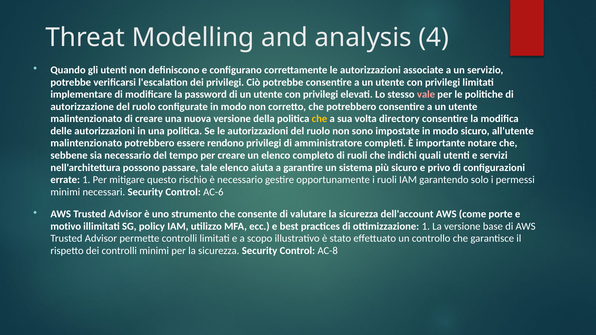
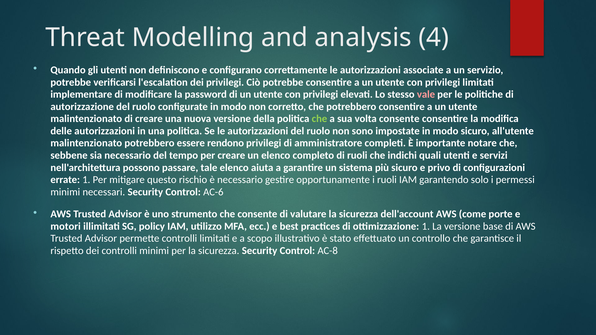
che colour: yellow -> light green (319, 119)
volta directory: directory -> consente (399, 119)
motivo: motivo -> motori (66, 226)
